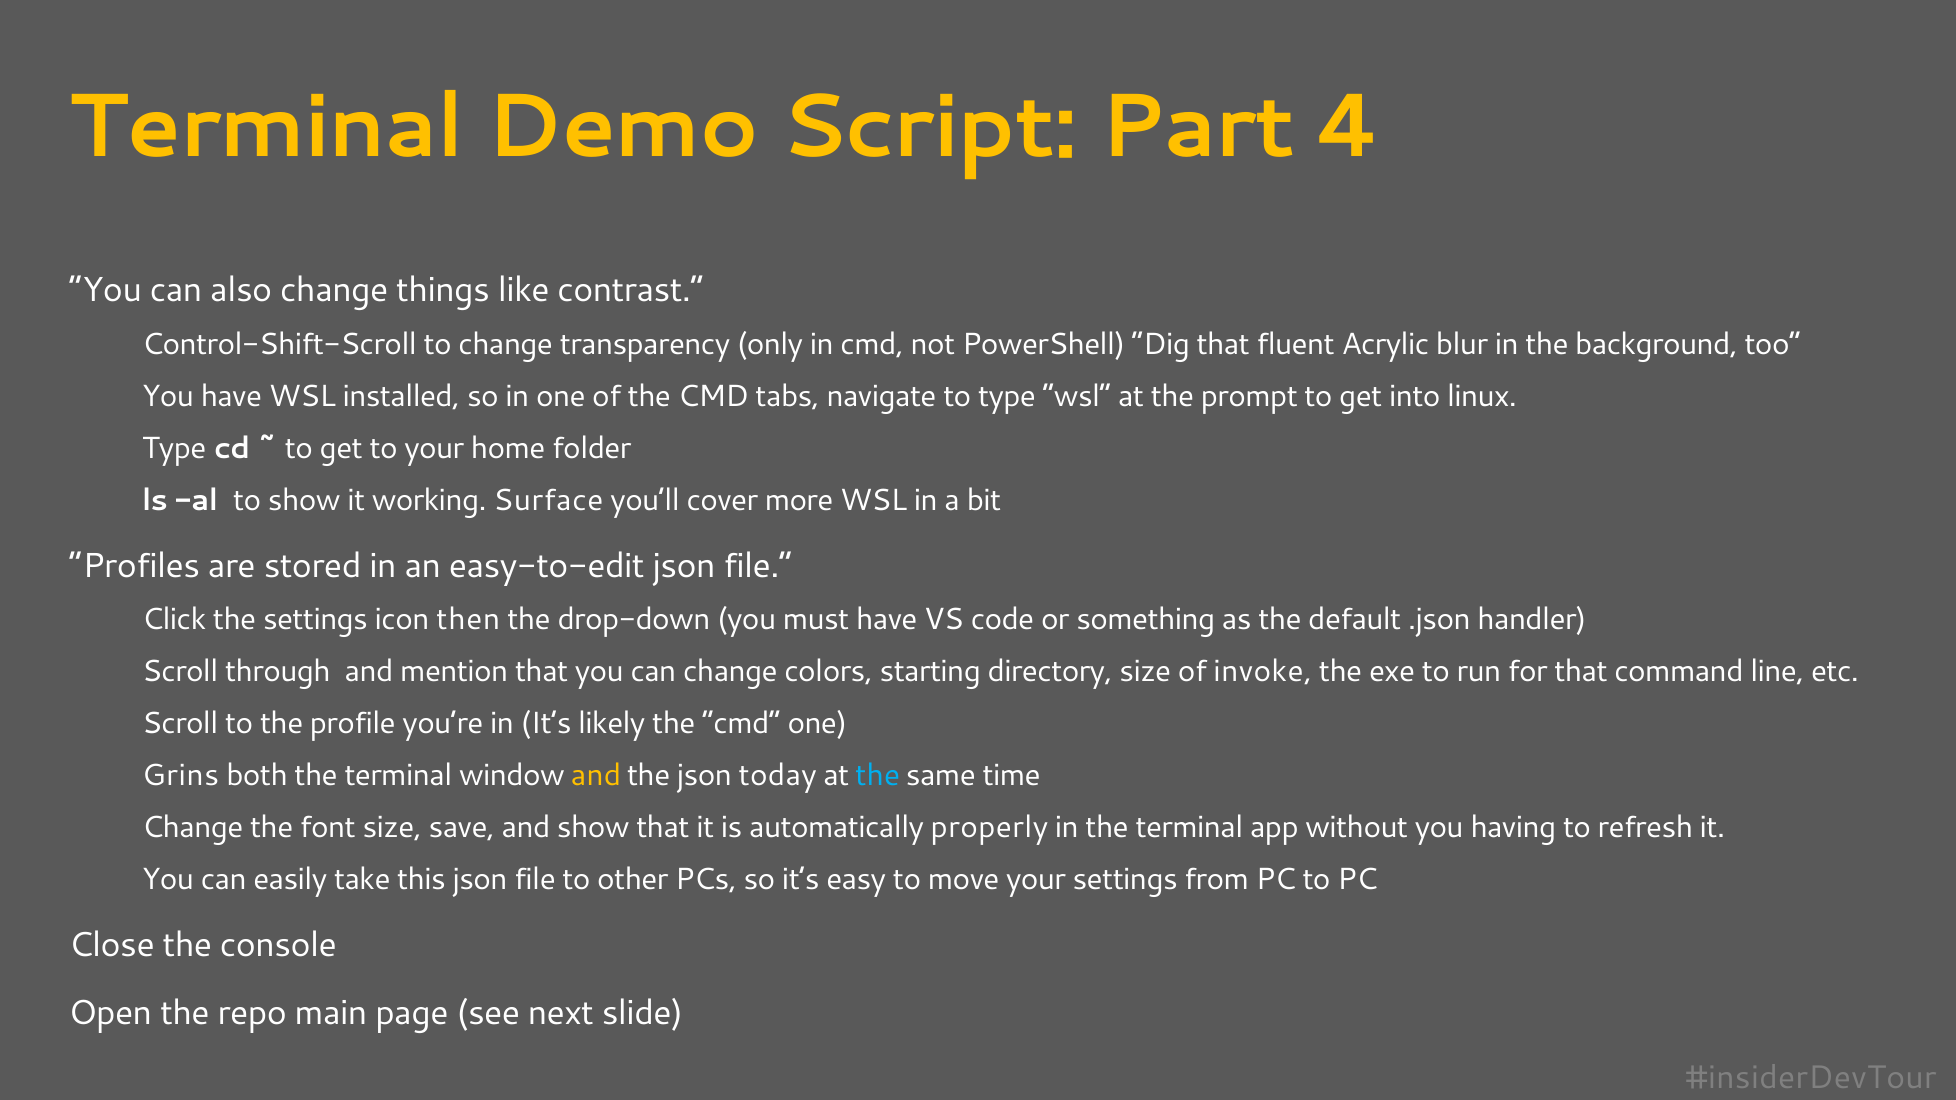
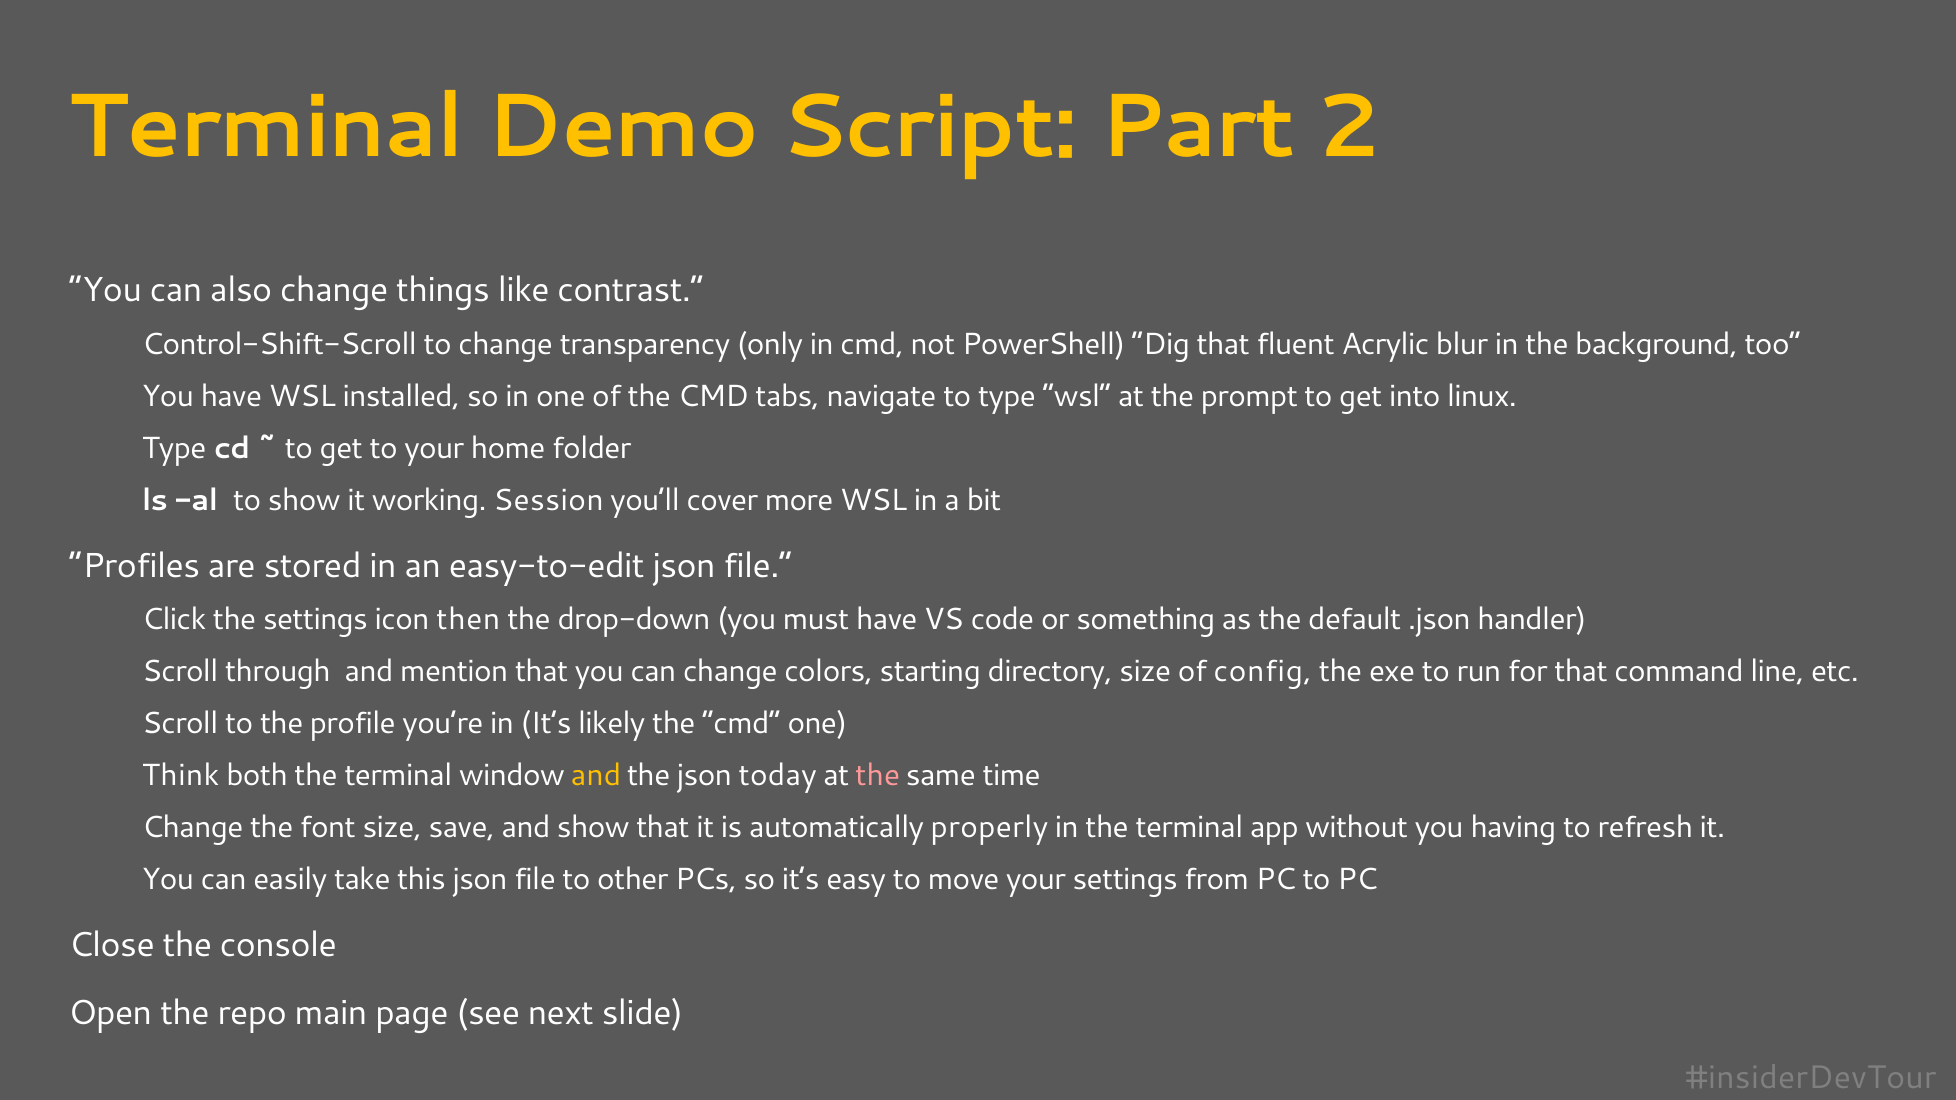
4: 4 -> 2 (1348, 127)
Surface: Surface -> Session (548, 500)
invoke: invoke -> config (1263, 672)
Grins: Grins -> Think (181, 776)
the colour: light blue -> pink (878, 776)
